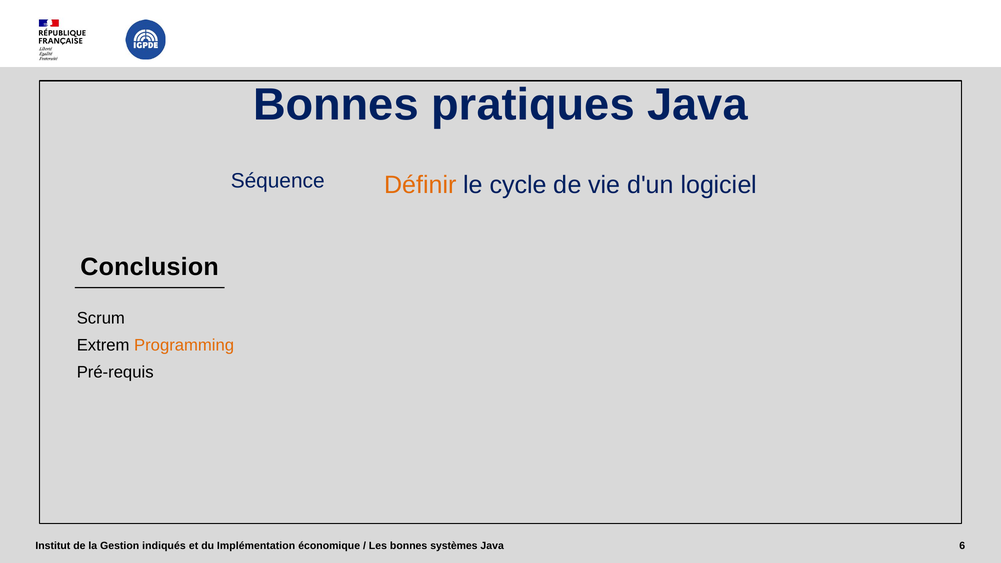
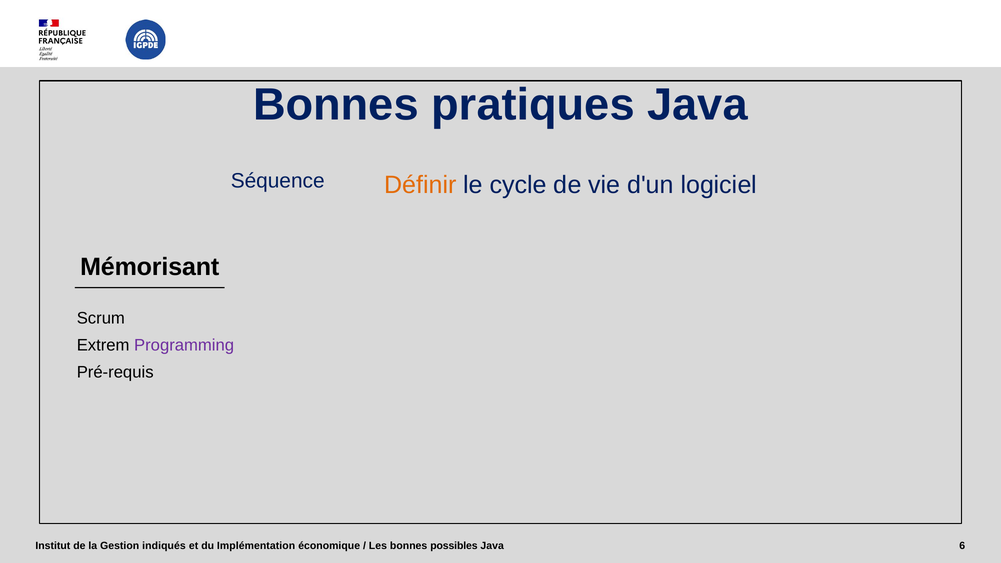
Conclusion: Conclusion -> Mémorisant (150, 267)
Programming colour: orange -> purple (184, 345)
systèmes: systèmes -> possibles (454, 546)
